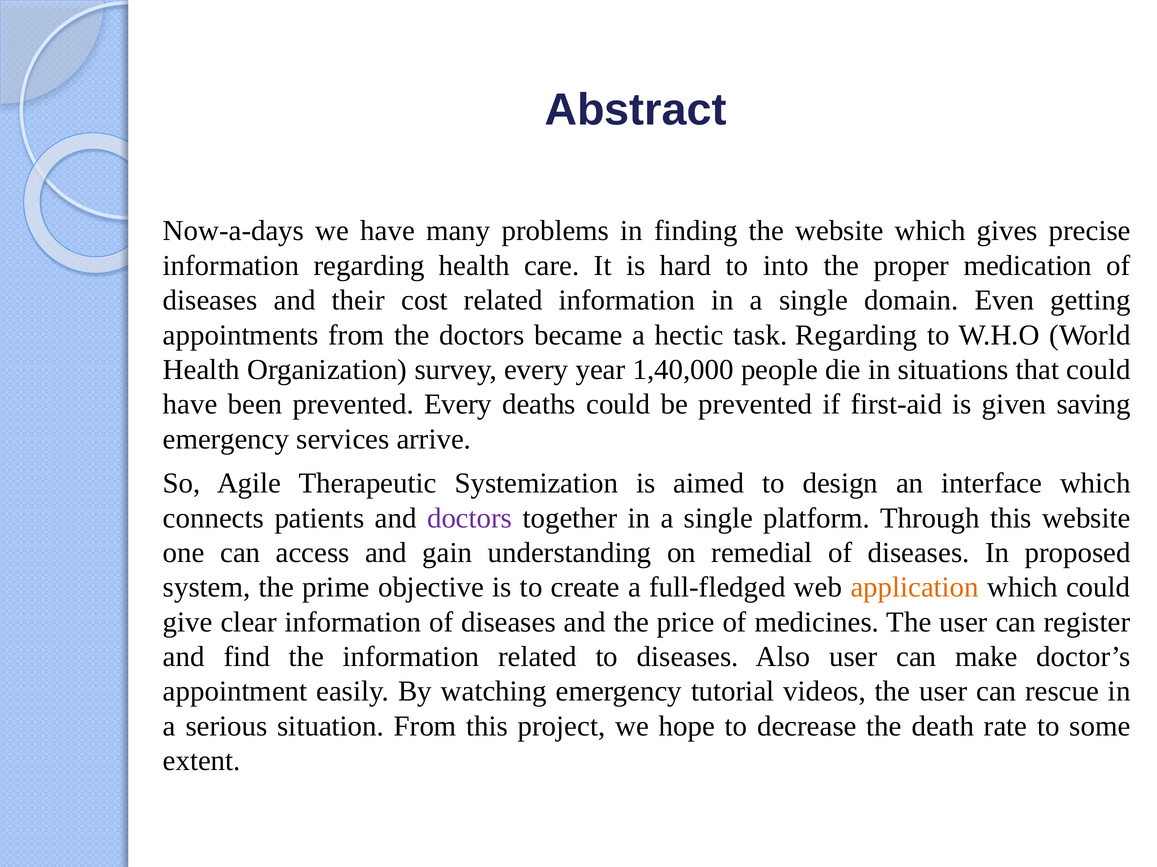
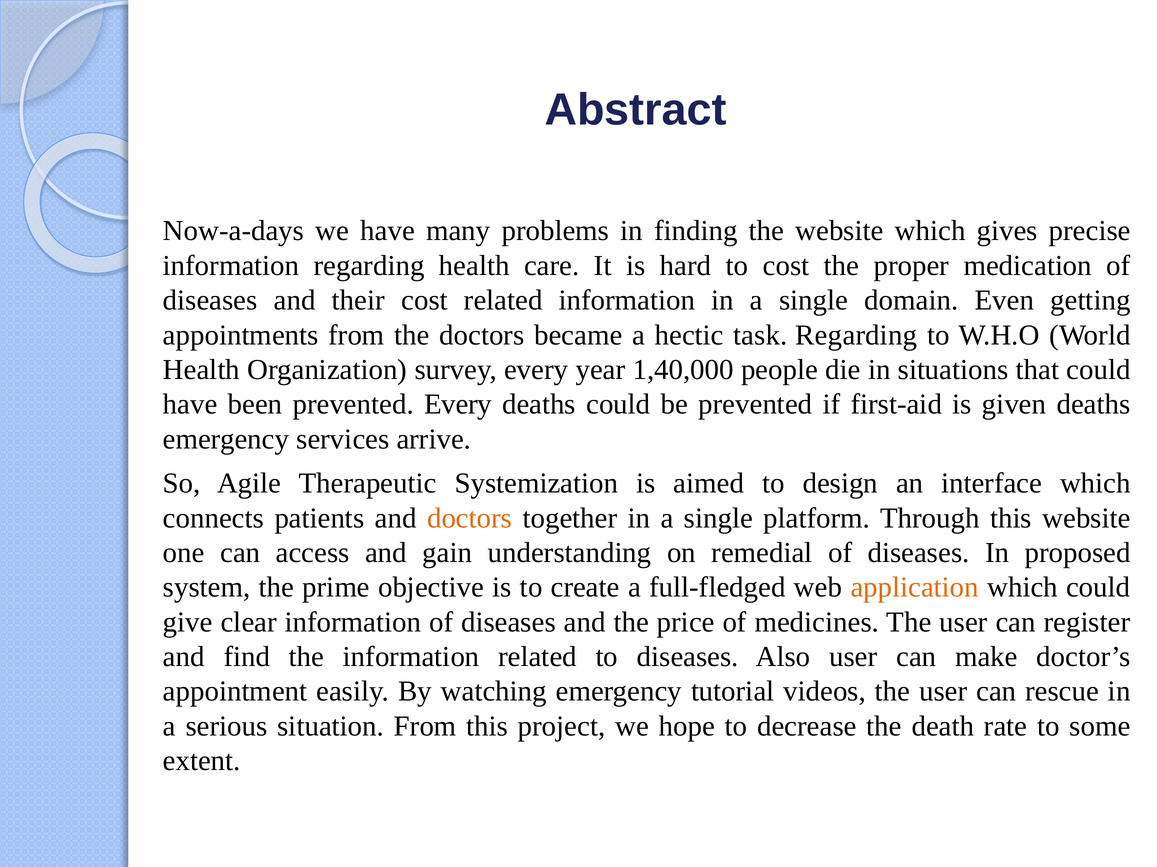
to into: into -> cost (786, 266)
given saving: saving -> deaths (1093, 405)
doctors colour: purple -> orange (470, 518)
